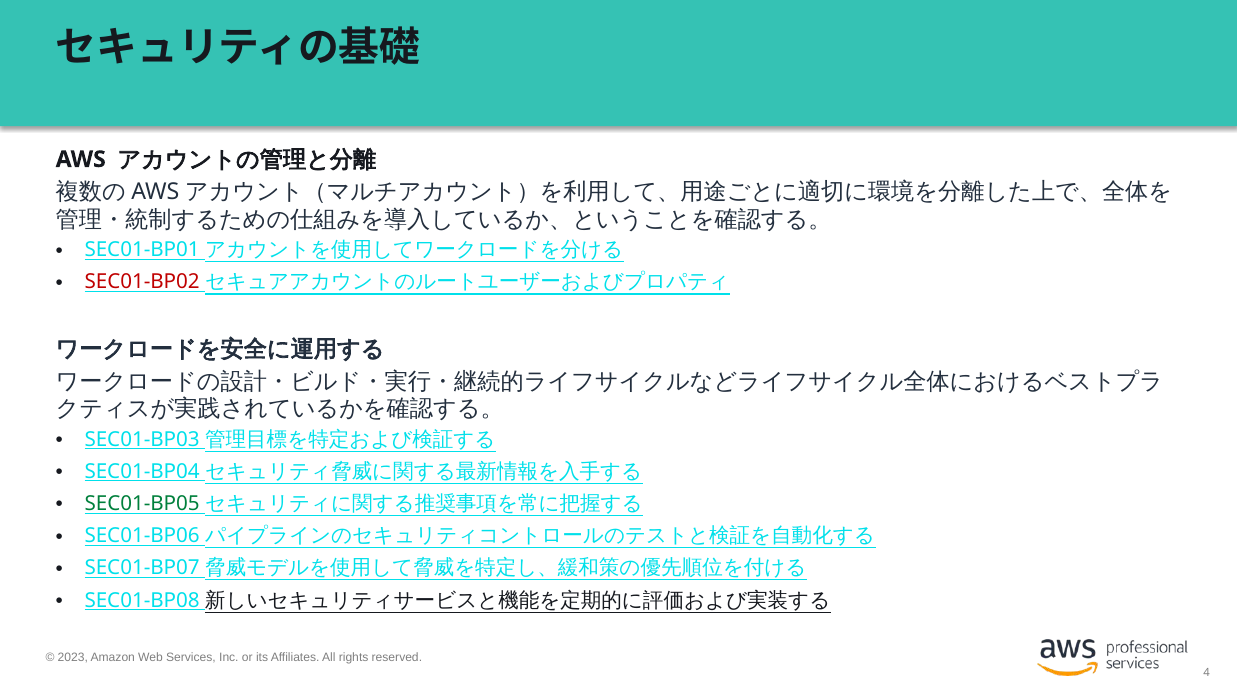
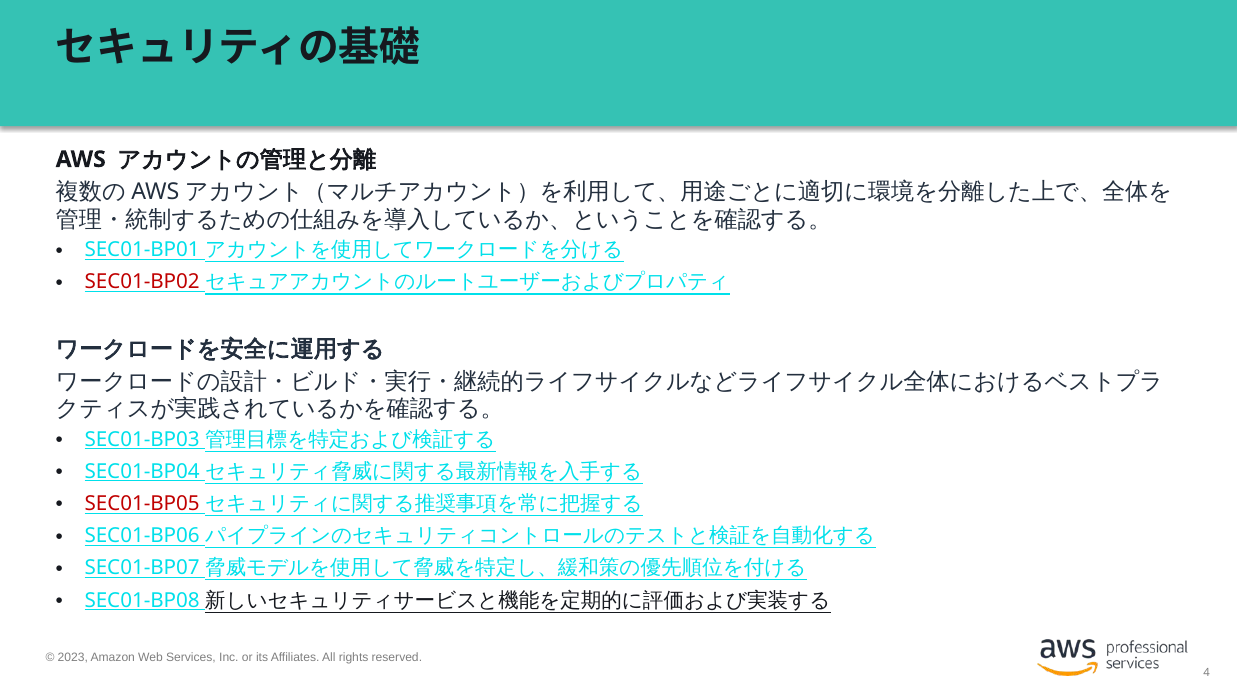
SEC01-BP05 colour: green -> red (142, 504)
